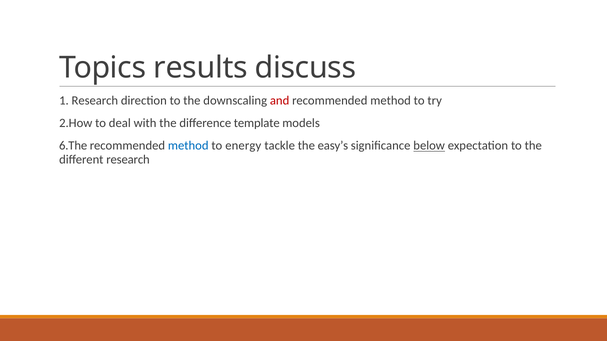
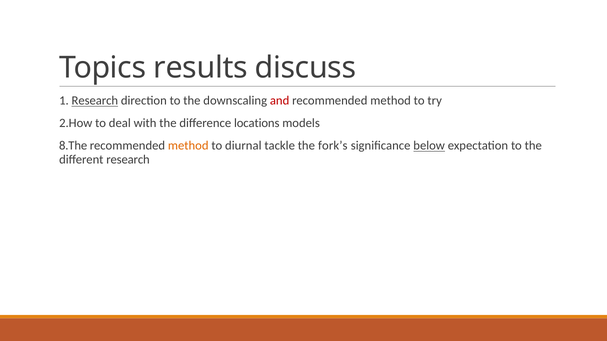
Research underline: none -> present (95, 101)
template: template -> locations (257, 123)
6.The: 6.The -> 8.The (73, 146)
method colour: blue -> orange (188, 146)
energy: energy -> diurnal (243, 146)
easy’s: easy’s -> fork’s (333, 146)
